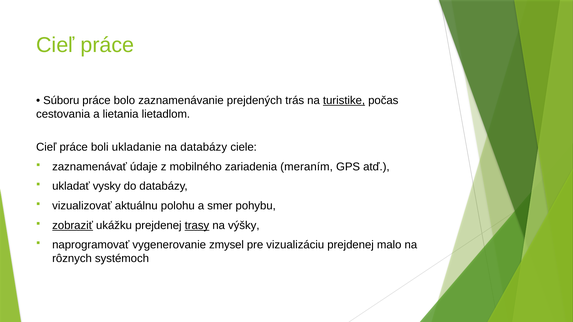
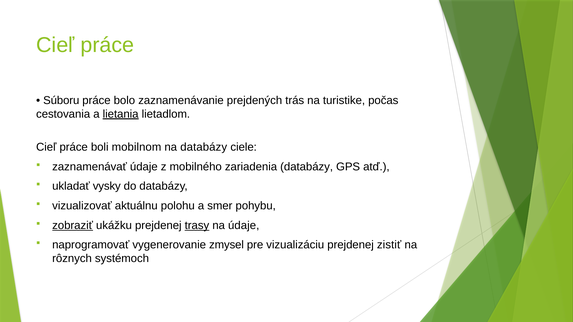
turistike underline: present -> none (344, 100)
lietania underline: none -> present (121, 114)
ukladanie: ukladanie -> mobilnom (136, 147)
zariadenia meraním: meraním -> databázy (307, 167)
na výšky: výšky -> údaje (244, 226)
malo: malo -> zistiť (389, 245)
